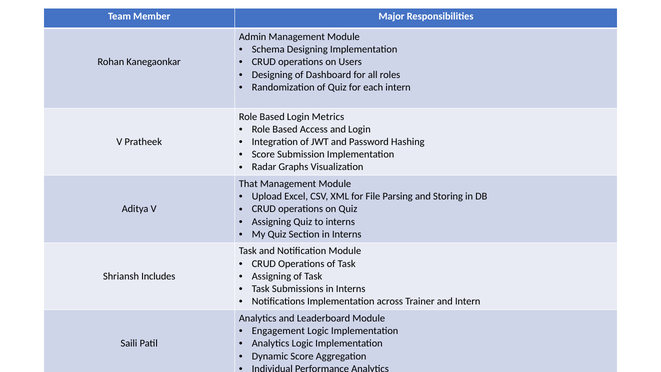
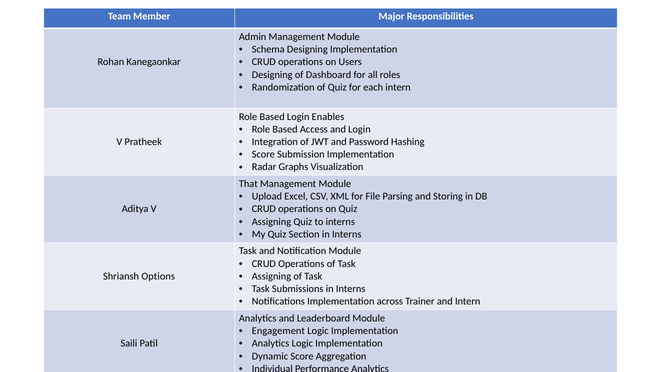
Metrics: Metrics -> Enables (328, 117)
Includes: Includes -> Options (158, 276)
